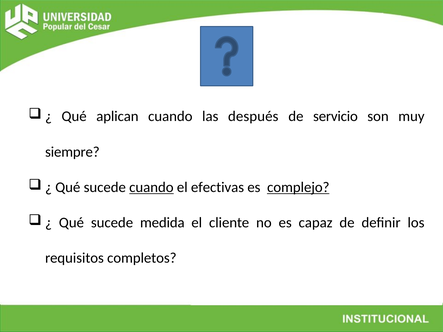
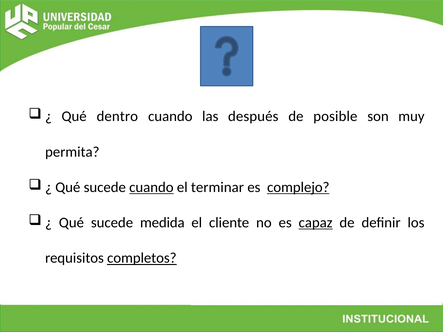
aplican: aplican -> dentro (117, 117)
servicio: servicio -> posible (335, 117)
siempre: siempre -> permita (72, 152)
efectivas: efectivas -> terminar (217, 187)
capaz underline: none -> present (316, 223)
completos underline: none -> present (142, 258)
